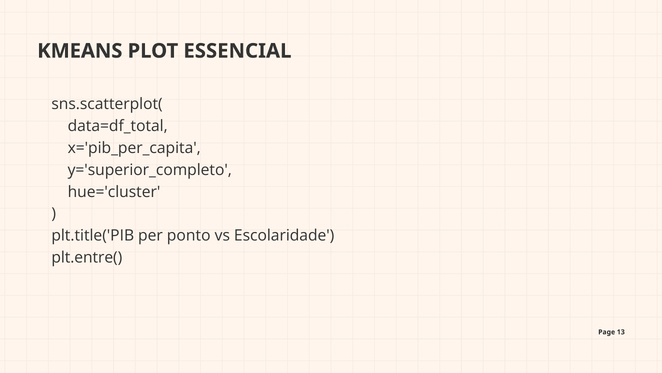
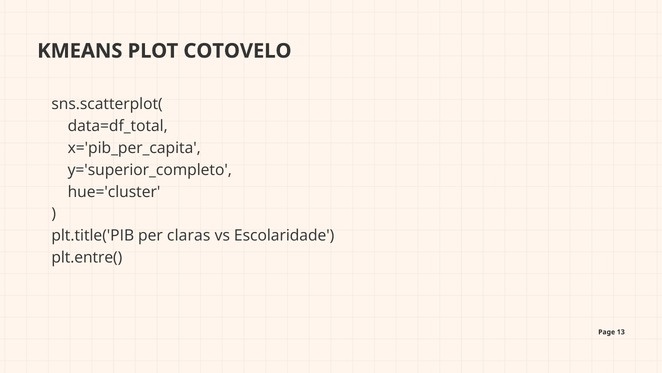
ESSENCIAL: ESSENCIAL -> COTOVELO (237, 51)
ponto: ponto -> claras (189, 235)
